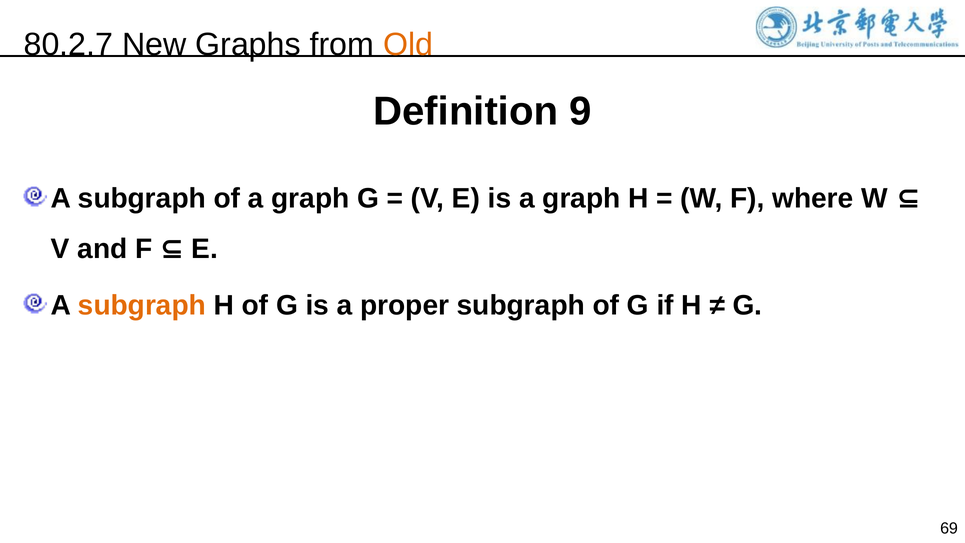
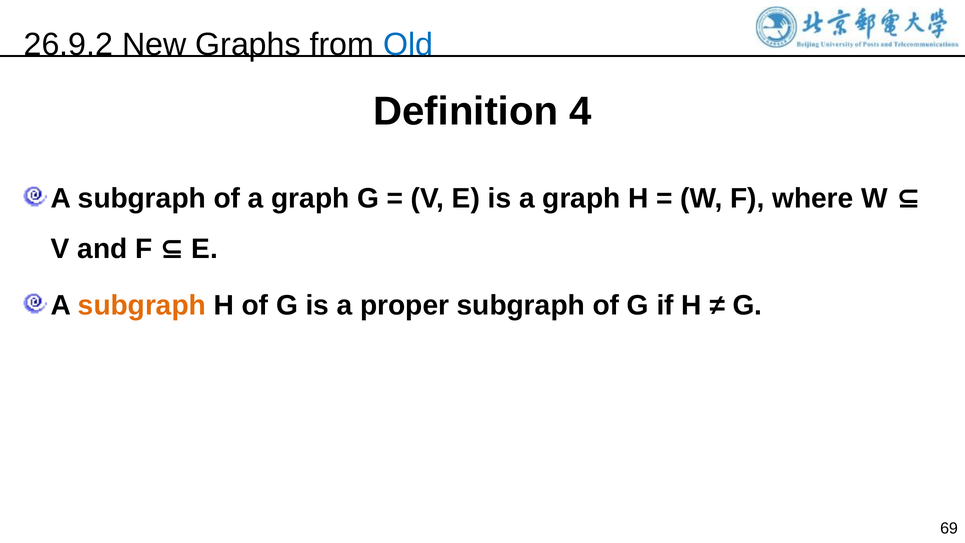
80.2.7: 80.2.7 -> 26.9.2 (68, 44)
Old colour: orange -> blue (408, 44)
9: 9 -> 4 (580, 111)
